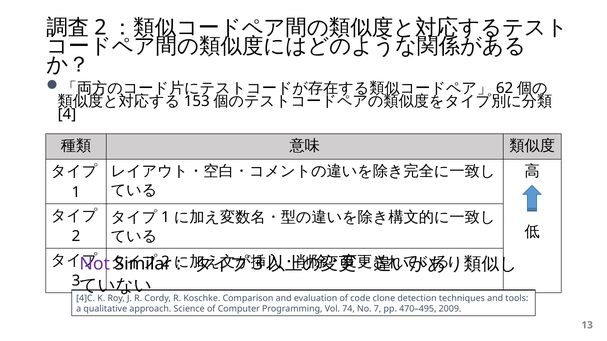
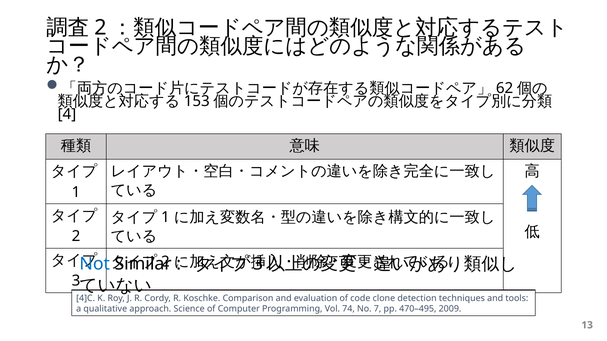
Not colour: purple -> blue (95, 264)
